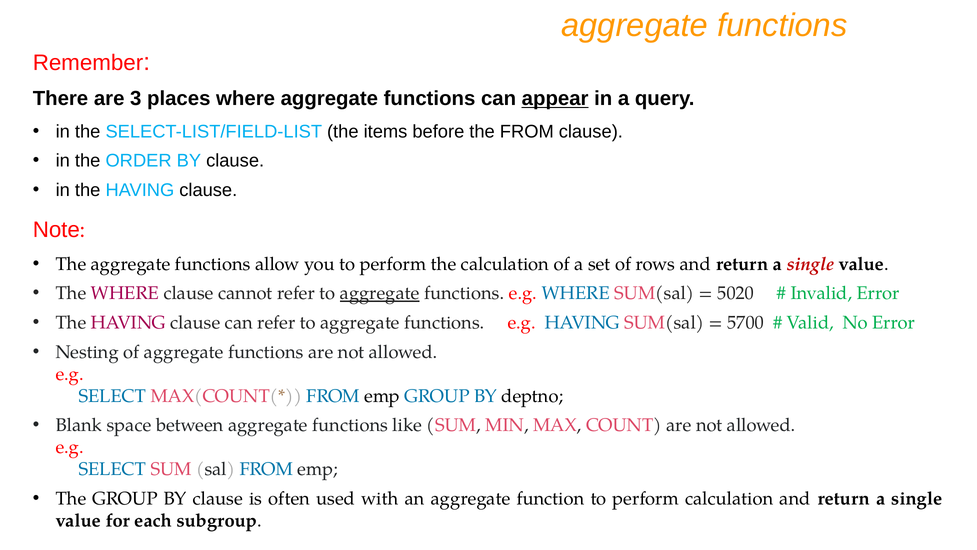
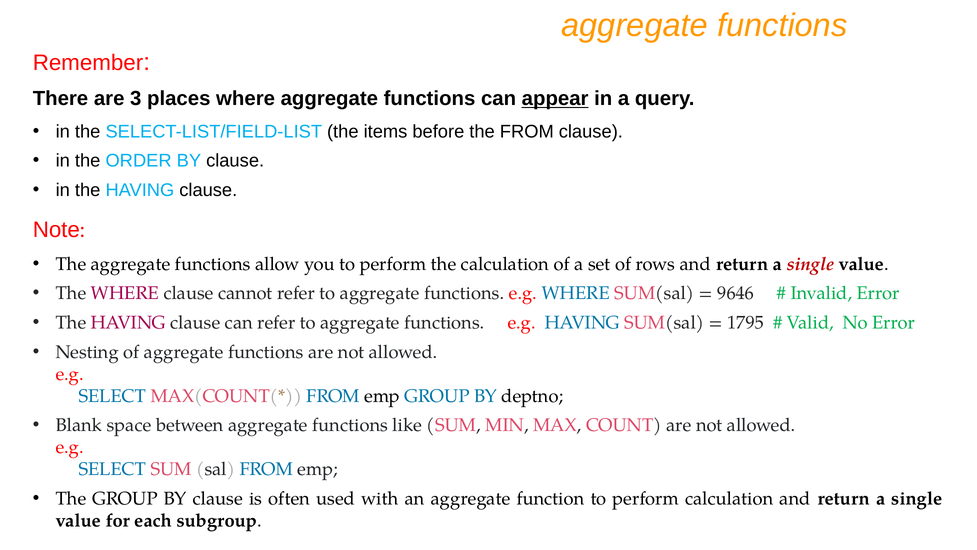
aggregate underline: present -> none (380, 293)
5020: 5020 -> 9646 (736, 293)
5700: 5700 -> 1795 (746, 322)
